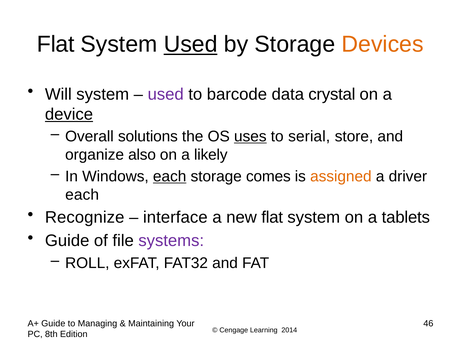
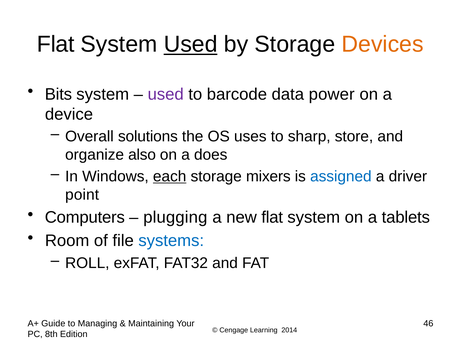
Will: Will -> Bits (58, 94)
crystal: crystal -> power (332, 94)
device underline: present -> none (69, 114)
uses underline: present -> none (250, 136)
serial: serial -> sharp (309, 136)
likely: likely -> does (211, 155)
comes: comes -> mixers (268, 176)
assigned colour: orange -> blue (341, 176)
each: each -> point (82, 195)
Recognize: Recognize -> Computers (85, 217)
interface: interface -> plugging (175, 217)
Guide: Guide -> Room (67, 241)
systems colour: purple -> blue (171, 241)
